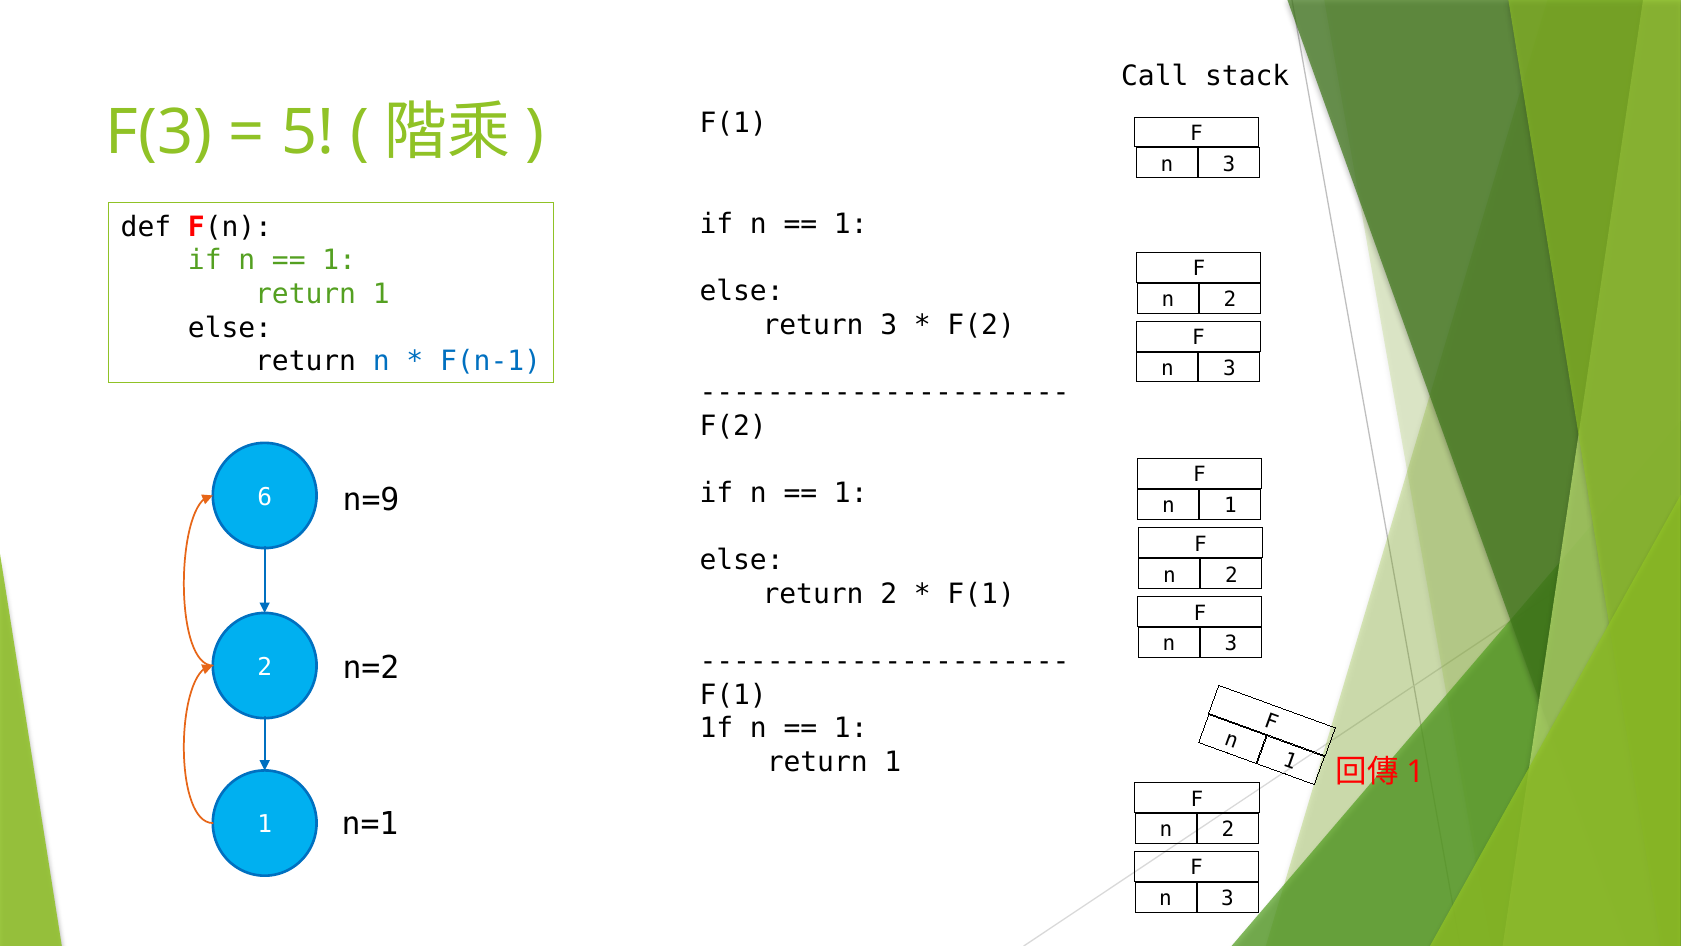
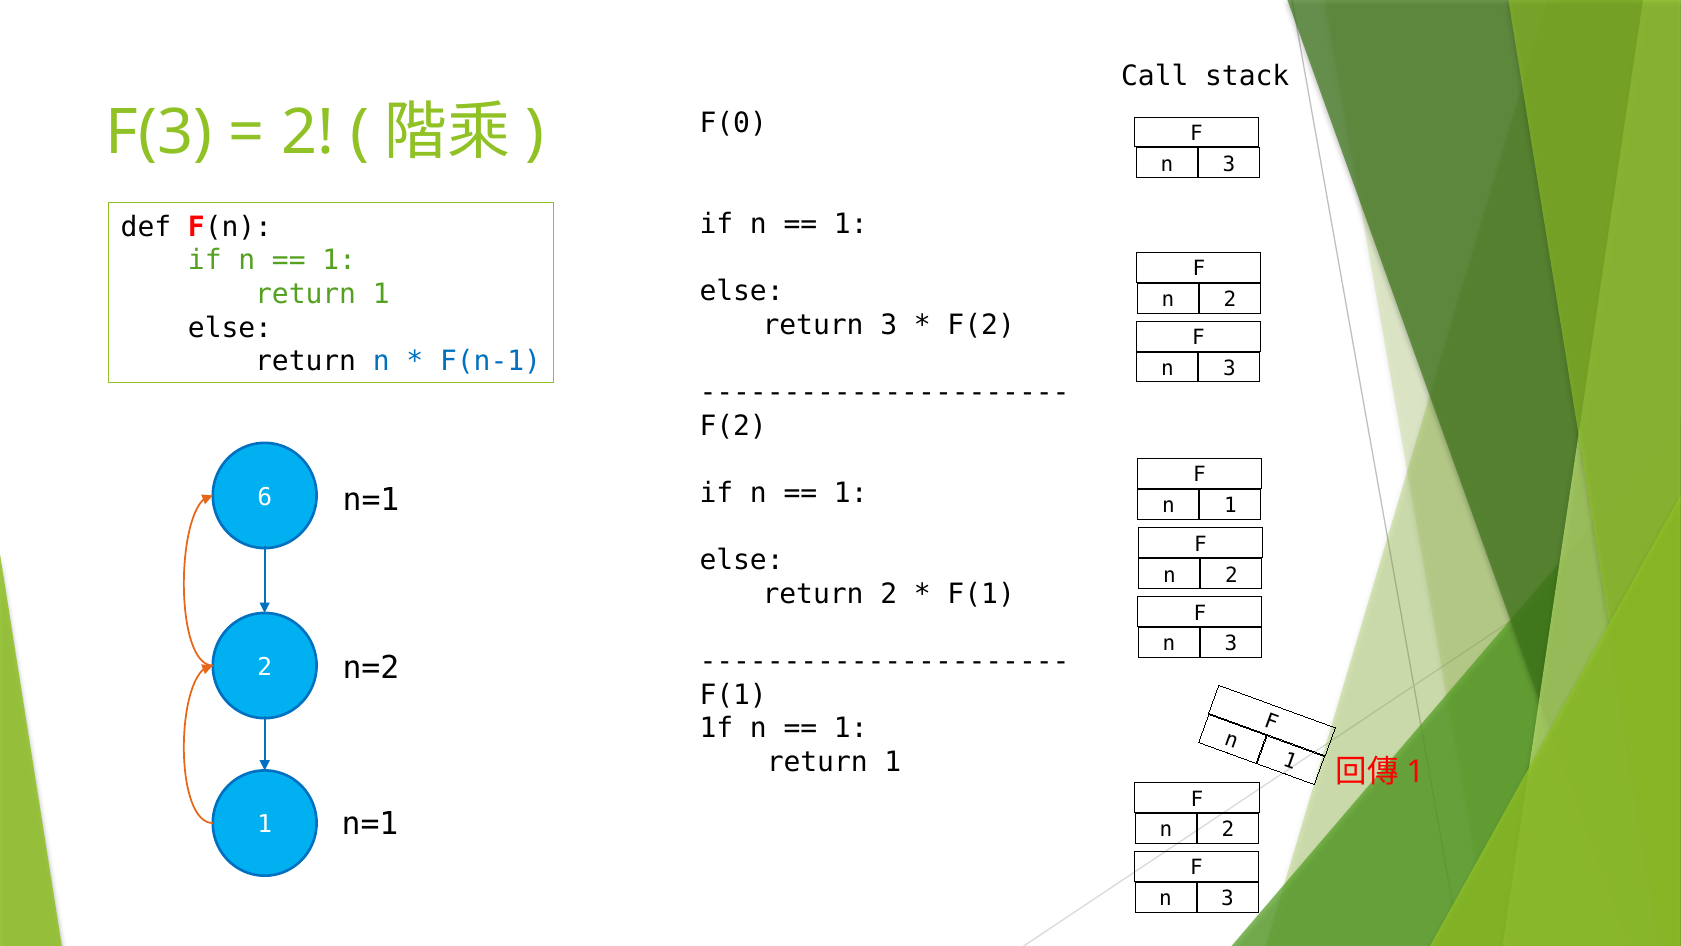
F(1: F(1 -> F(0 (733, 123)
5: 5 -> 2 (308, 133)
n=9: n=9 -> n=1 (371, 500)
